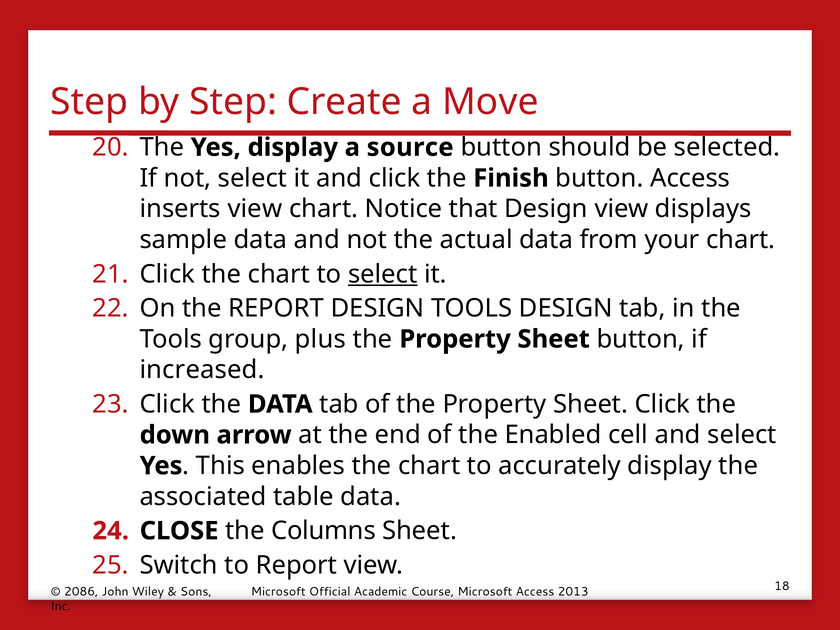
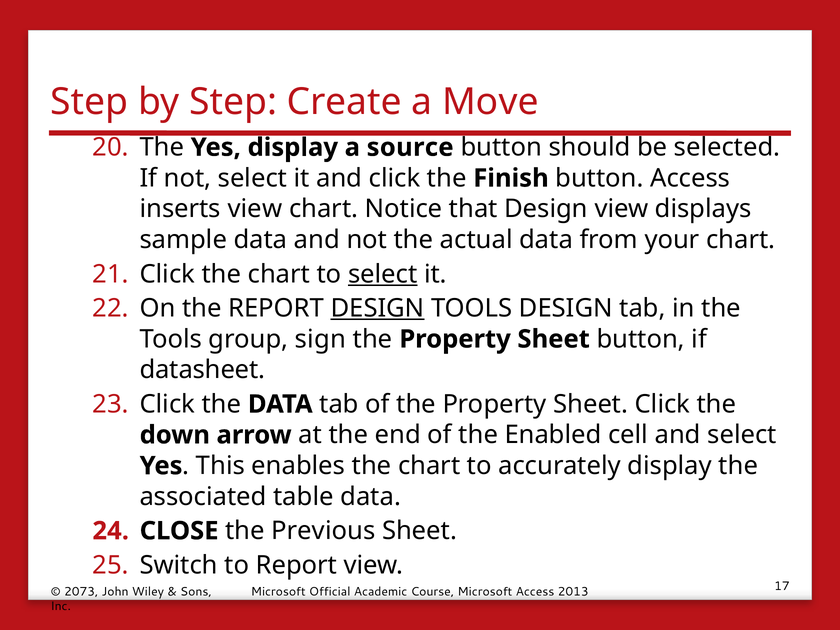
DESIGN underline: none -> present (378, 308)
plus: plus -> sign (321, 339)
increased: increased -> datasheet (202, 370)
Columns: Columns -> Previous (323, 531)
2086: 2086 -> 2073 (81, 592)
18: 18 -> 17 (782, 586)
